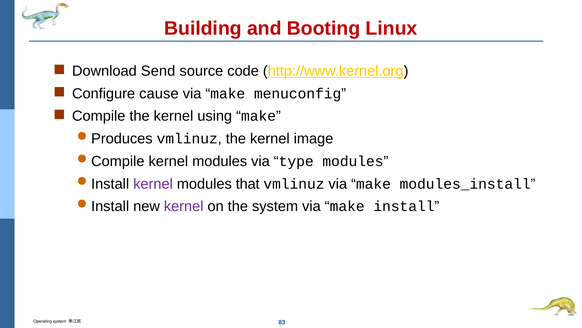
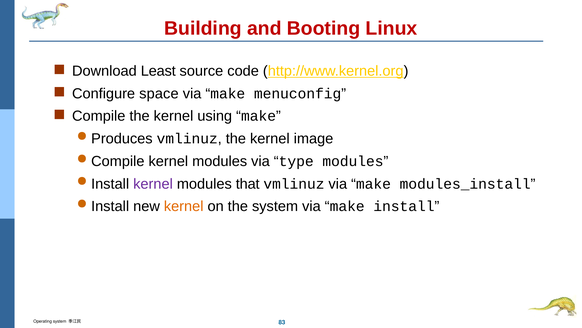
Send: Send -> Least (158, 71)
cause: cause -> space (159, 93)
kernel colour: purple -> orange (184, 206)
